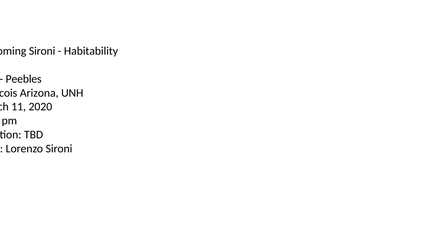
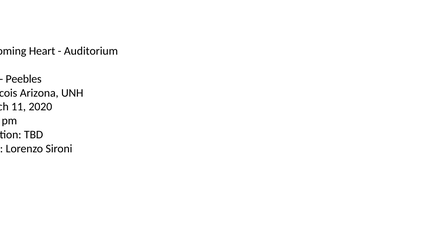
Sironi: Sironi -> Heart (42, 51)
Habitability: Habitability -> Auditorium (91, 51)
